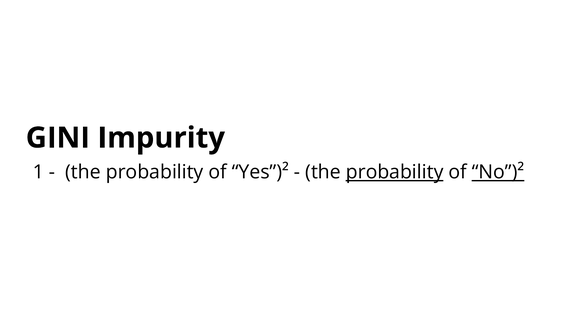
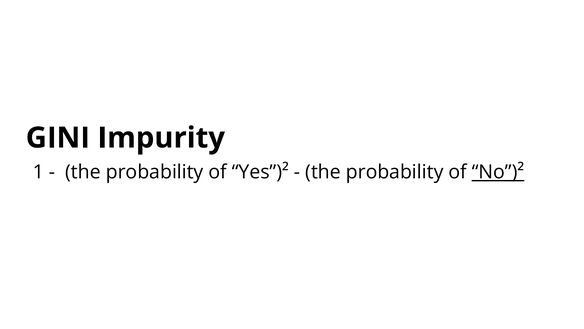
probability underline: present -> none (395, 172)
